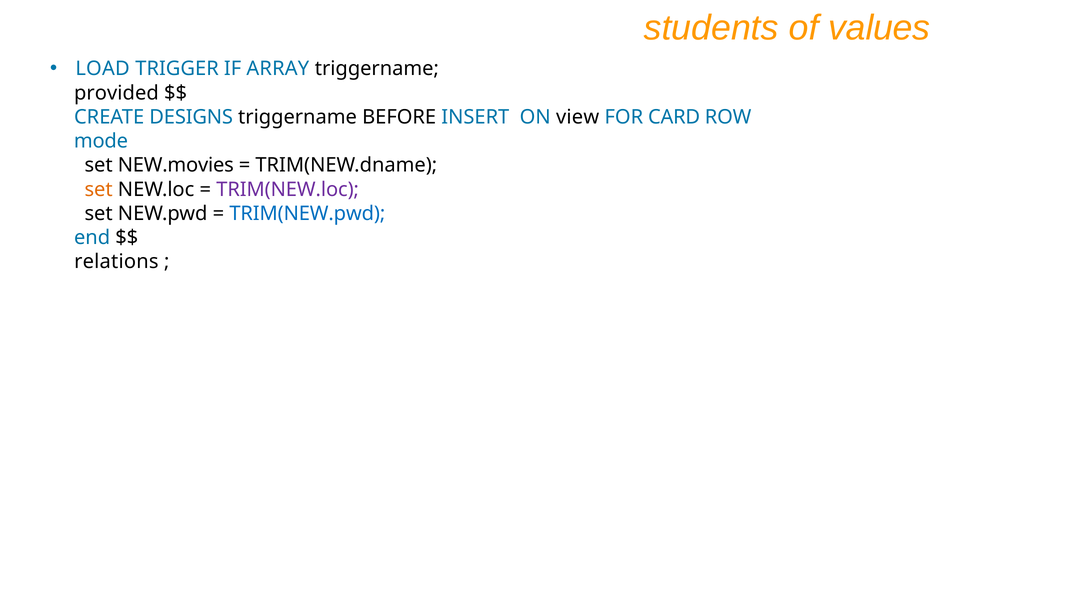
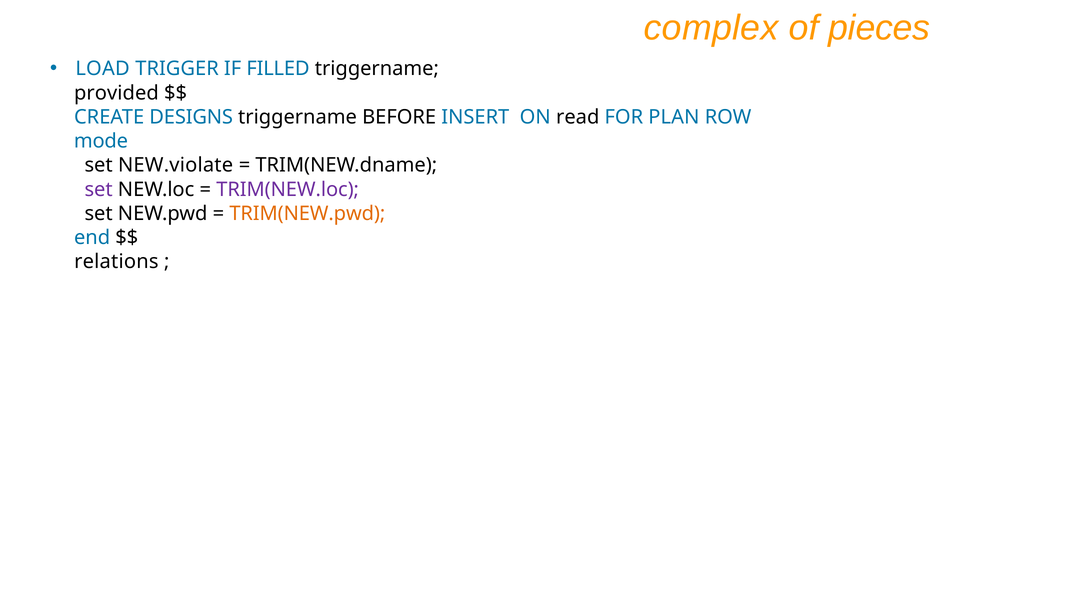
students: students -> complex (711, 28)
values: values -> pieces (879, 28)
ARRAY: ARRAY -> FILLED (278, 69)
view: view -> read (578, 117)
CARD: CARD -> PLAN (674, 117)
NEW.movies: NEW.movies -> NEW.violate (176, 165)
set colour: orange -> purple (99, 189)
TRIM(NEW.pwd colour: blue -> orange (307, 214)
